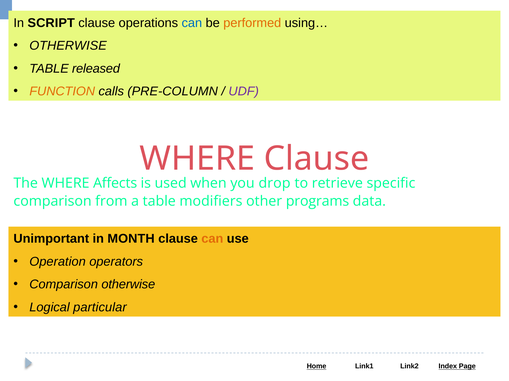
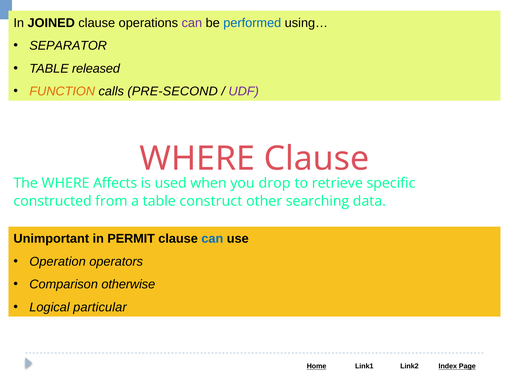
SCRIPT: SCRIPT -> JOINED (51, 23)
can colour: blue -> purple (192, 23)
performed colour: orange -> blue (252, 23)
OTHERWISE: OTHERWISE -> SEPARATOR (68, 46)
PRE-COLUMN: PRE-COLUMN -> PRE-SECOND (173, 92)
comparison: comparison -> constructed (53, 202)
modifiers: modifiers -> construct (211, 202)
programs: programs -> searching (317, 202)
MONTH: MONTH -> PERMIT (131, 239)
can colour: orange -> blue (212, 239)
